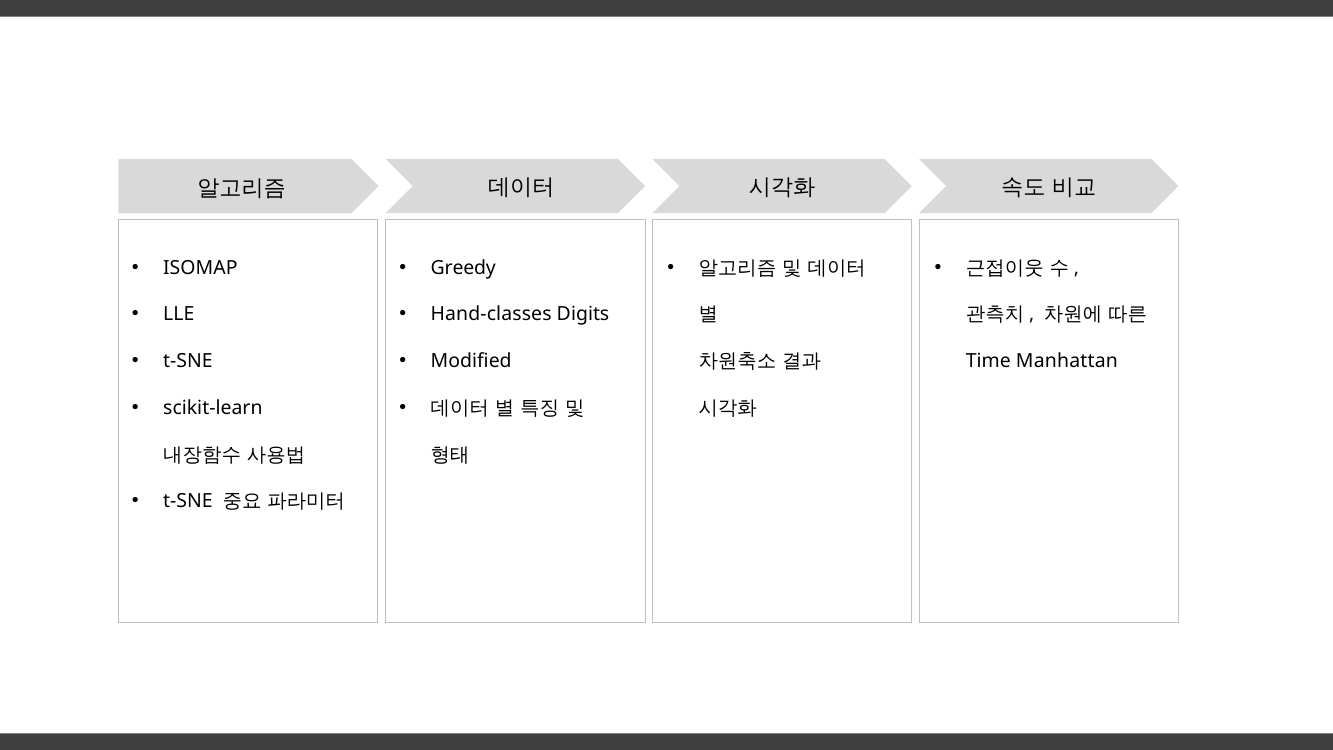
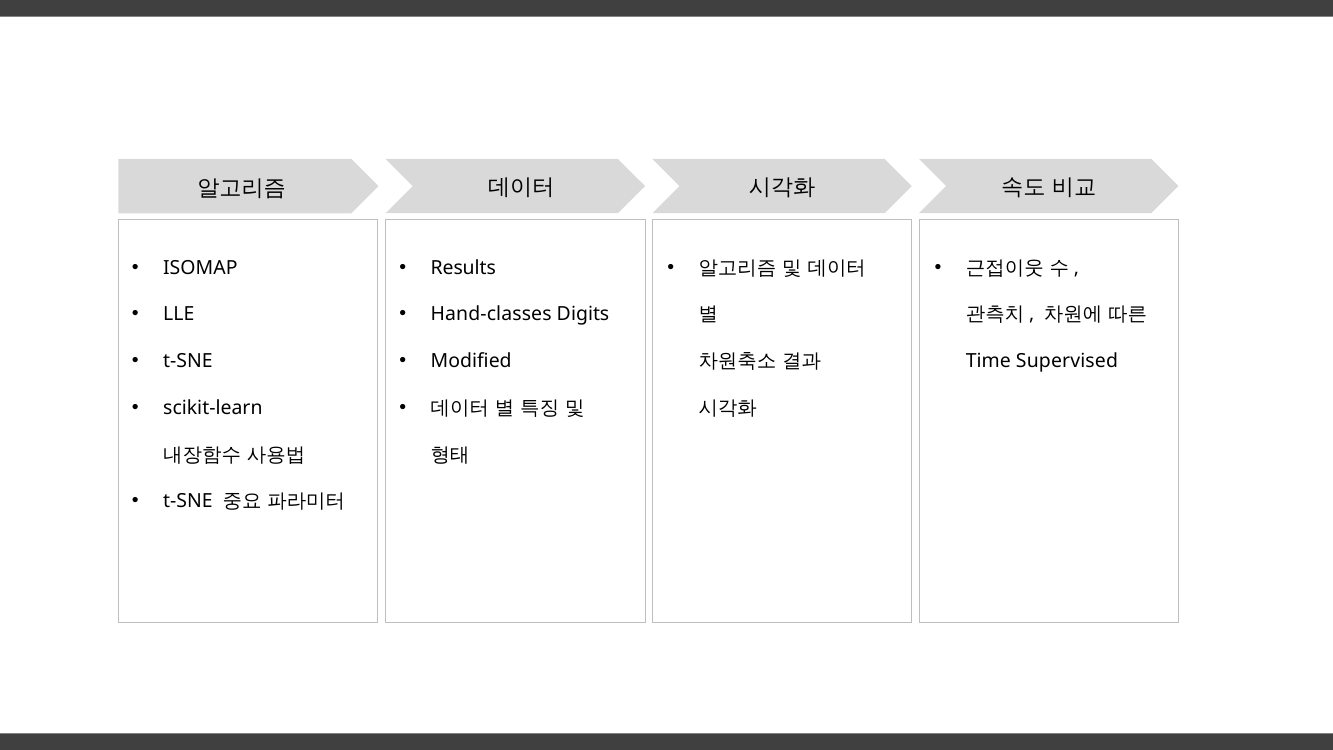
Greedy: Greedy -> Results (463, 268)
Manhattan: Manhattan -> Supervised (1067, 361)
